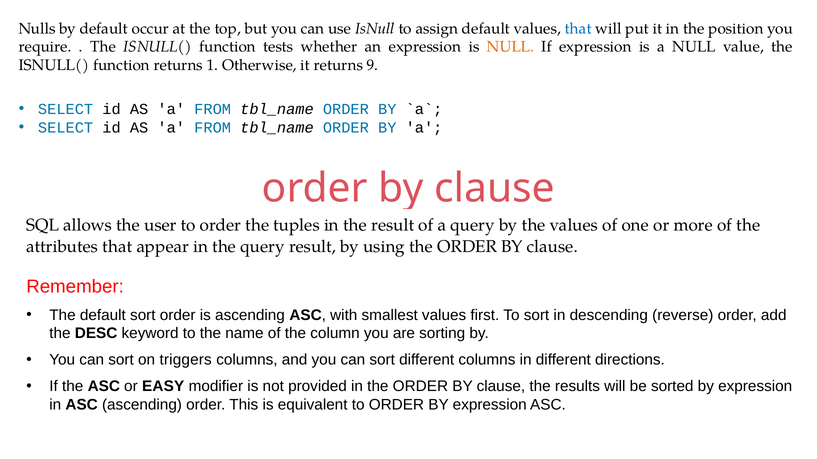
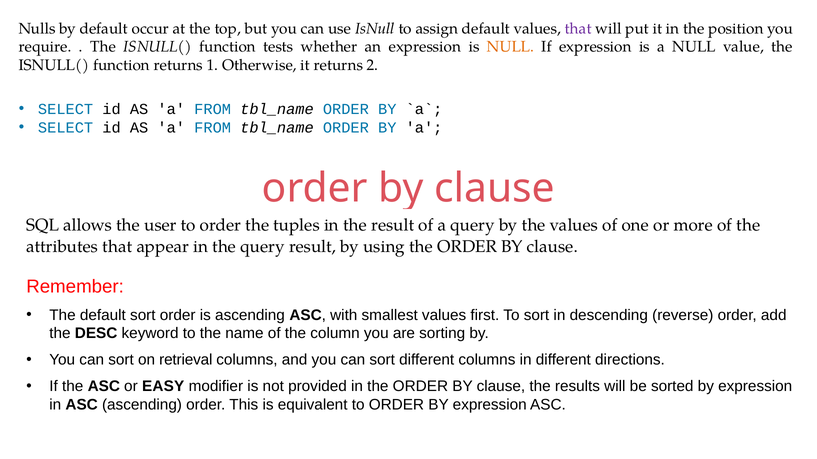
that colour: blue -> purple (578, 29)
9: 9 -> 2 (373, 65)
triggers: triggers -> retrieval (186, 360)
